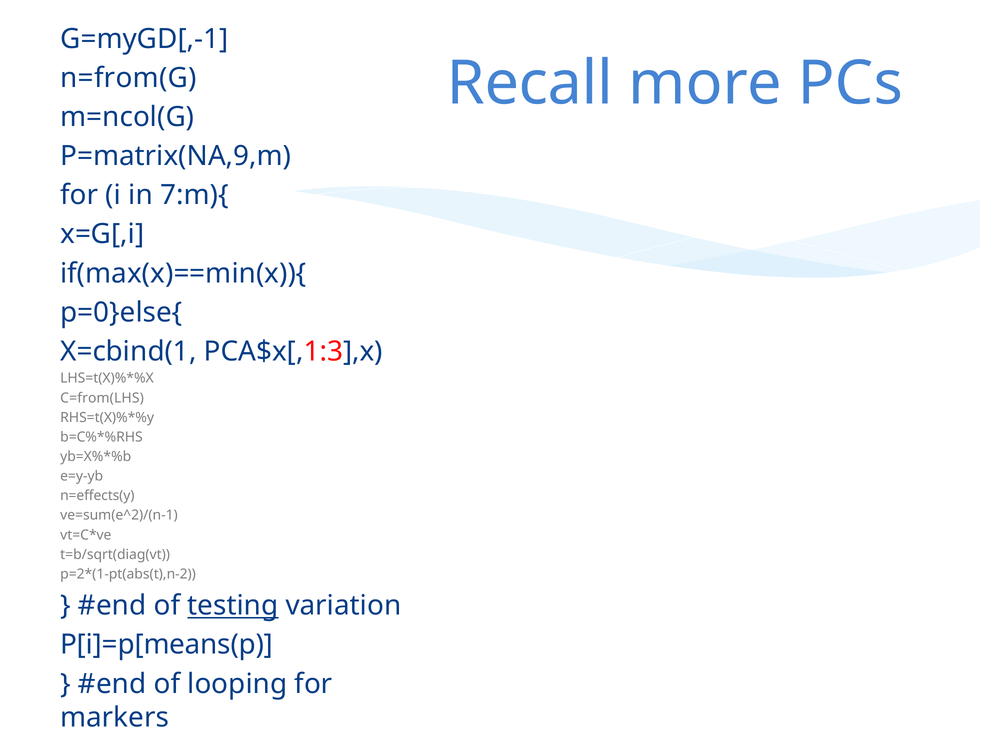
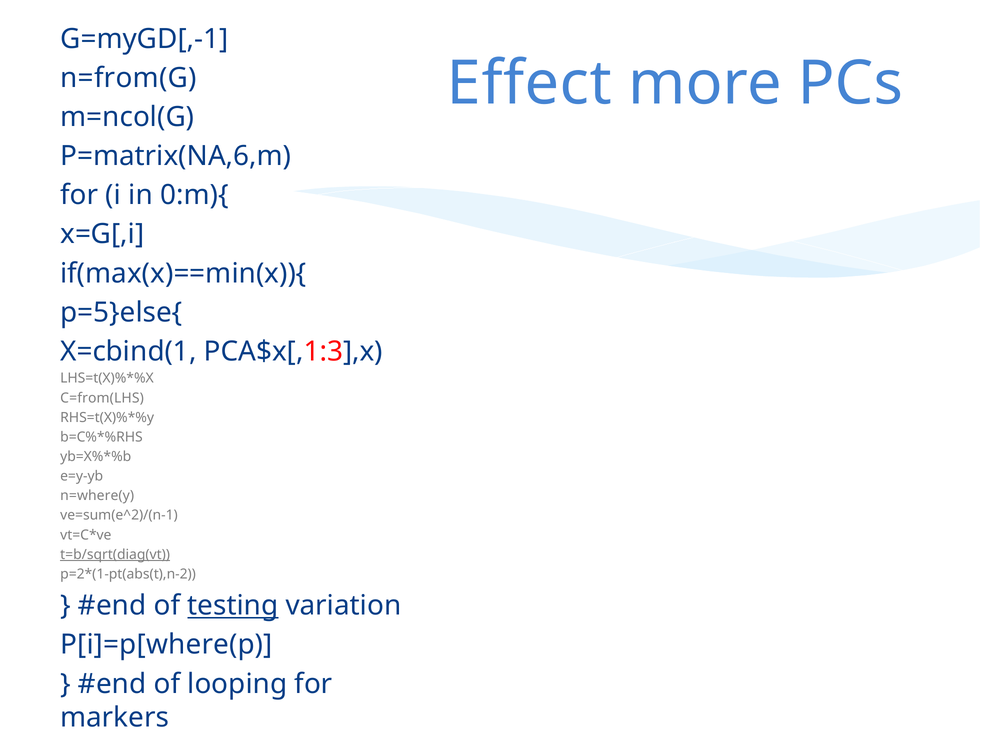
Recall: Recall -> Effect (529, 83)
P=matrix(NA,9,m: P=matrix(NA,9,m -> P=matrix(NA,6,m (176, 156)
7:m){: 7:m){ -> 0:m){ (194, 195)
p=0}else{: p=0}else{ -> p=5}else{ (121, 312)
n=effects(y: n=effects(y -> n=where(y (97, 496)
t=b/sqrt(diag(vt underline: none -> present (115, 554)
P[i]=p[means(p: P[i]=p[means(p -> P[i]=p[where(p (166, 645)
